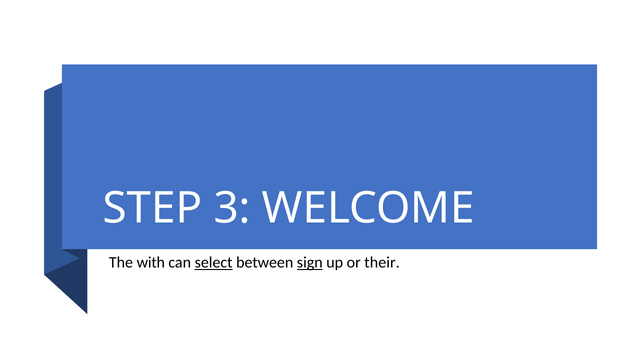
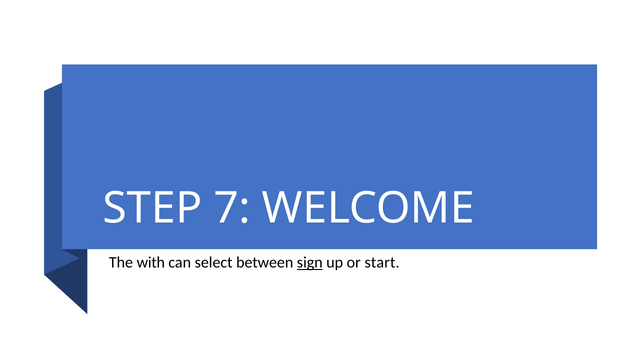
3: 3 -> 7 (232, 209)
select underline: present -> none (214, 263)
their: their -> start (382, 263)
